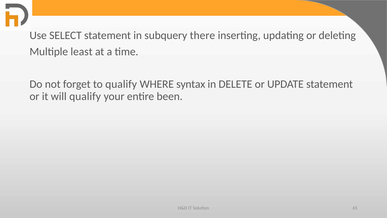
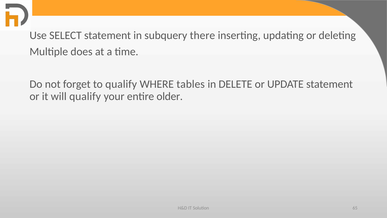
least: least -> does (82, 52)
syntax: syntax -> tables (191, 84)
been: been -> older (170, 96)
